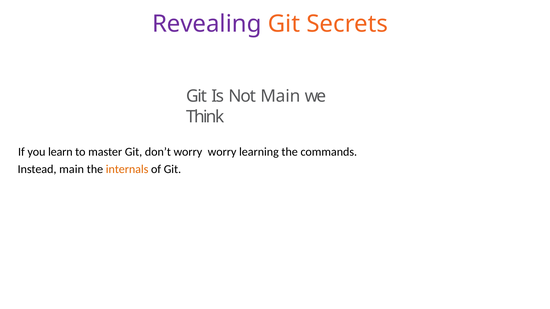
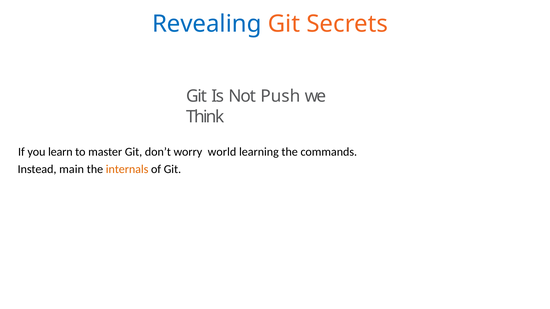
Revealing colour: purple -> blue (207, 24)
Not Main: Main -> Push (280, 96)
worry worry: worry -> world (222, 152)
